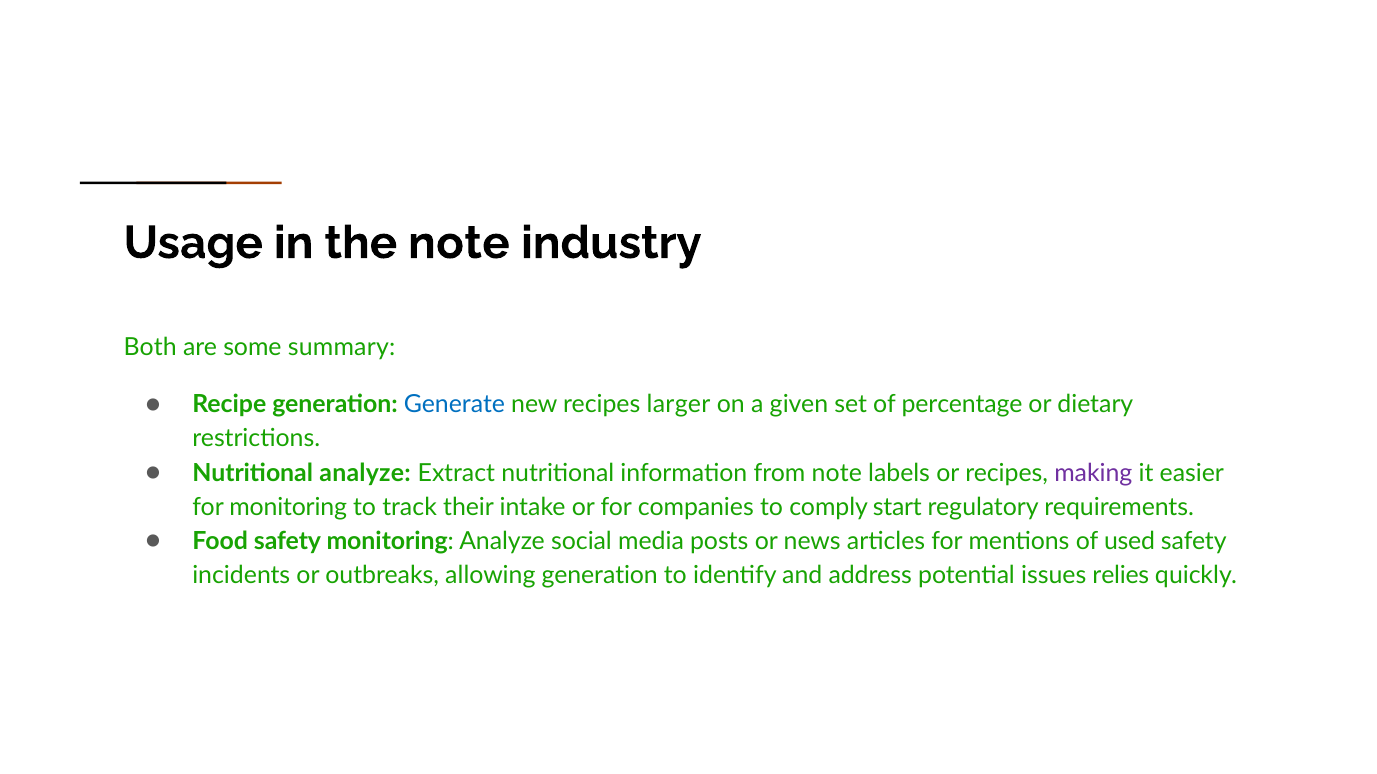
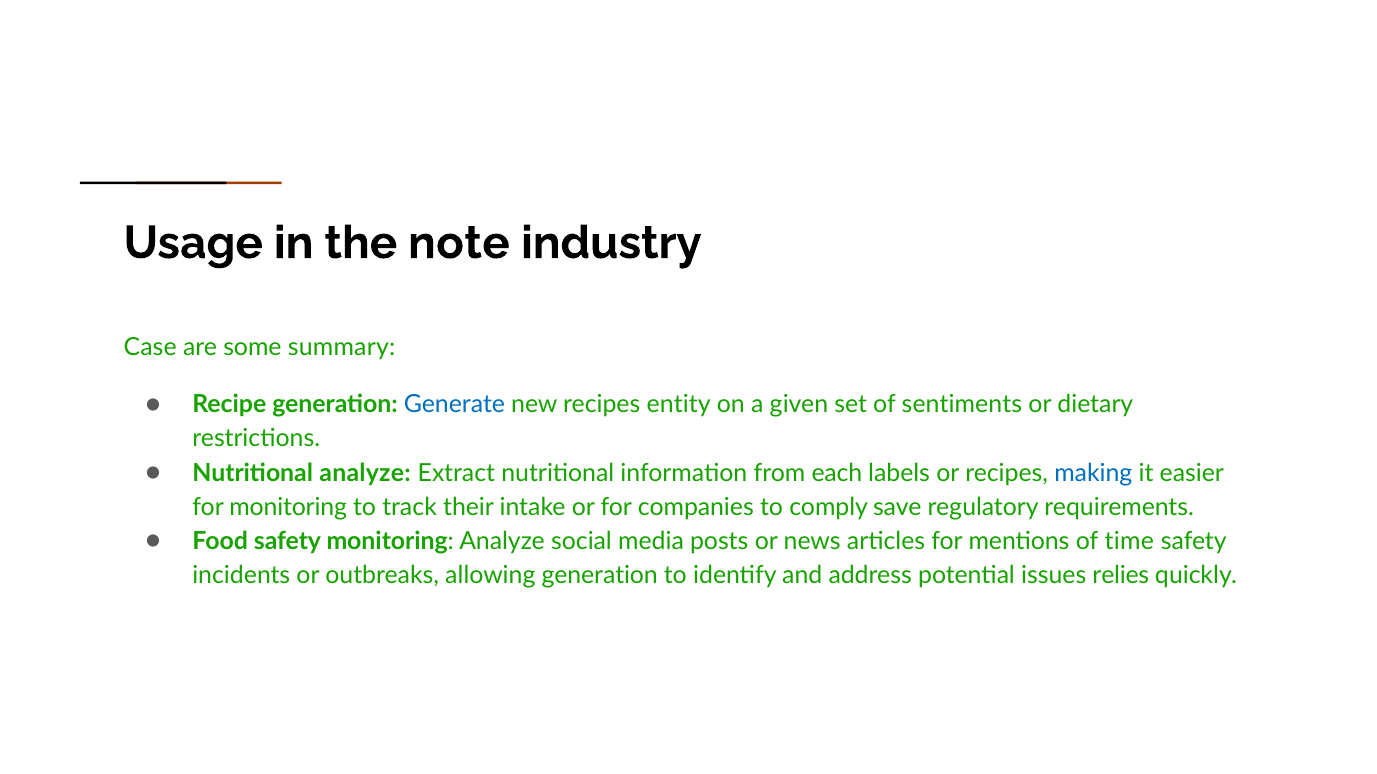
Both: Both -> Case (150, 348)
larger: larger -> entity (679, 405)
percentage: percentage -> sentiments (962, 405)
from note: note -> each (837, 473)
making colour: purple -> blue (1093, 473)
start: start -> save (897, 507)
used: used -> time (1129, 542)
